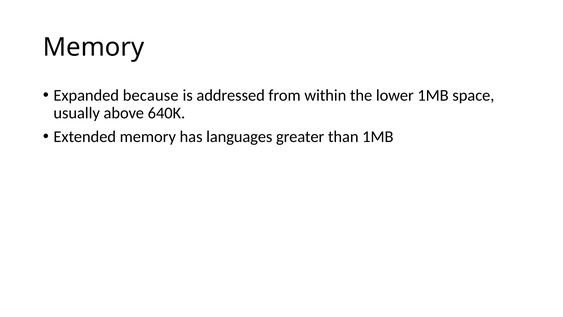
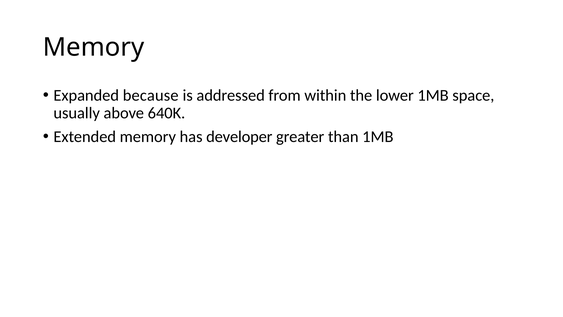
languages: languages -> developer (239, 137)
